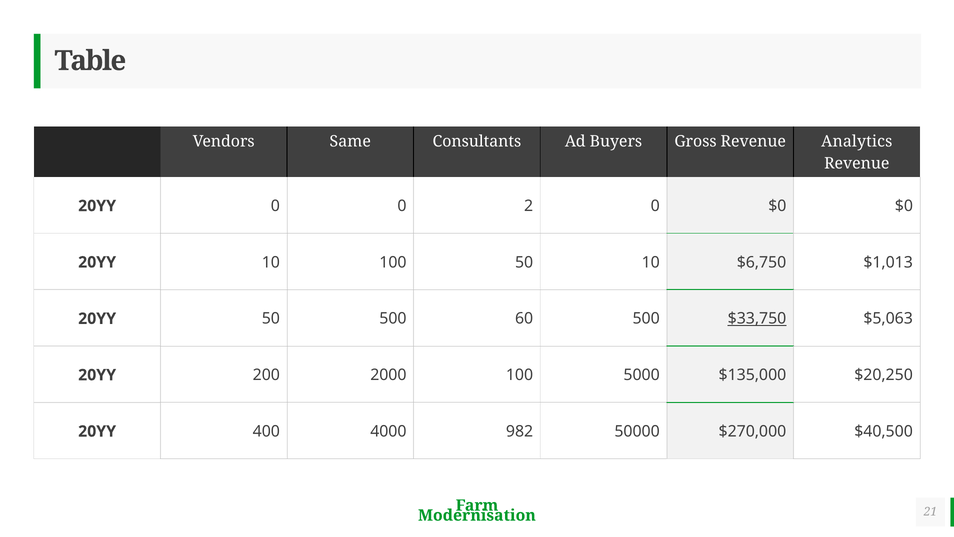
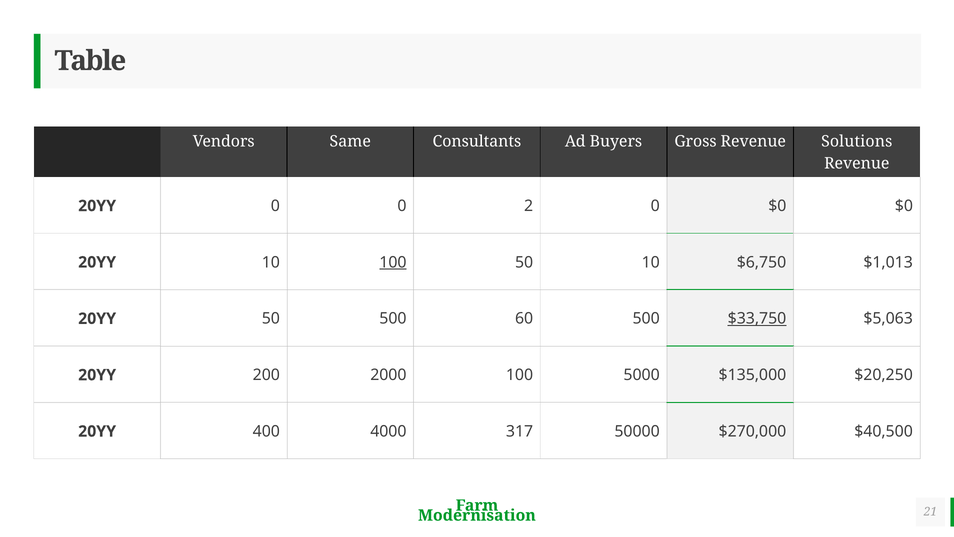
Analytics: Analytics -> Solutions (857, 142)
100 underline: none -> present (393, 262)
982: 982 -> 317 (520, 431)
